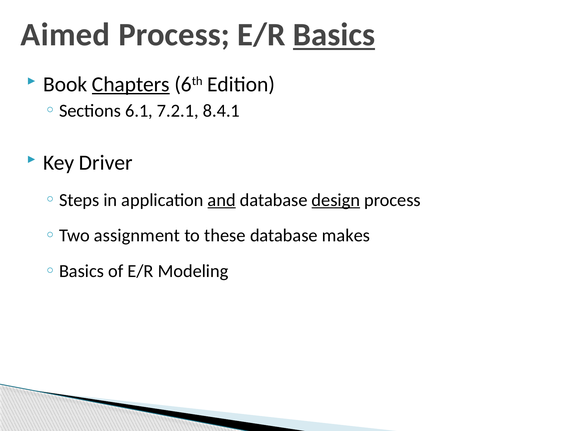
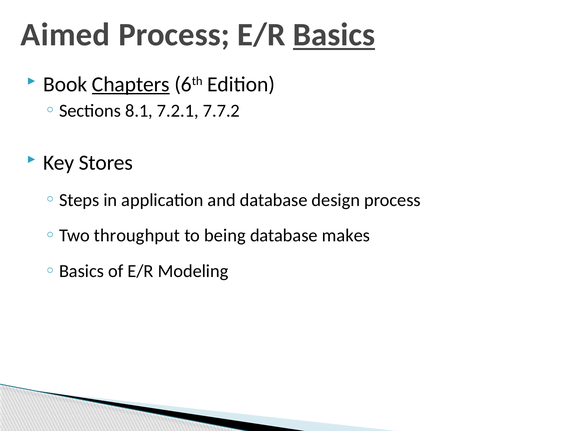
6.1: 6.1 -> 8.1 (139, 111)
8.4.1: 8.4.1 -> 7.7.2 (221, 111)
Driver: Driver -> Stores (106, 162)
and underline: present -> none (222, 200)
design underline: present -> none (336, 200)
assignment: assignment -> throughput (137, 235)
these: these -> being (225, 235)
